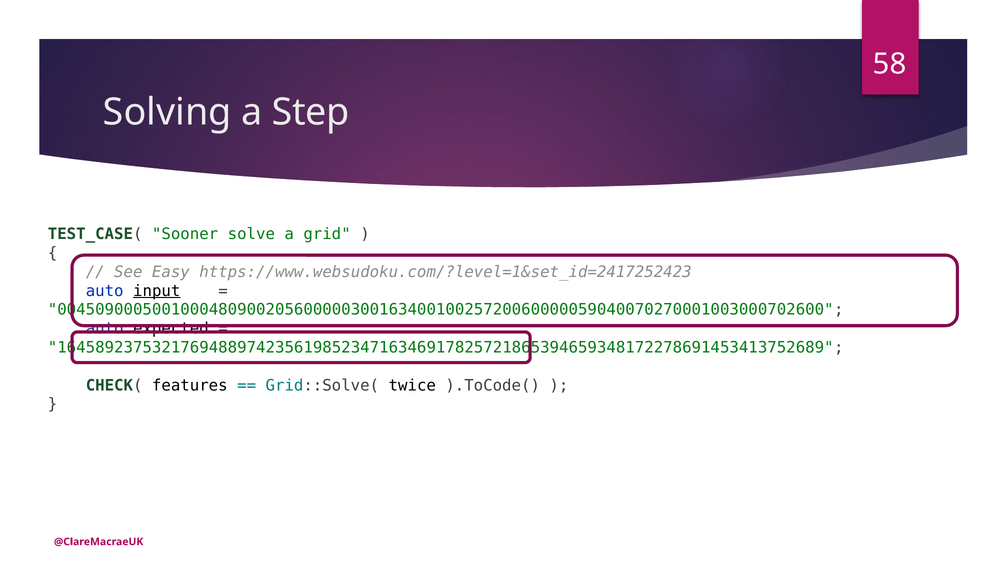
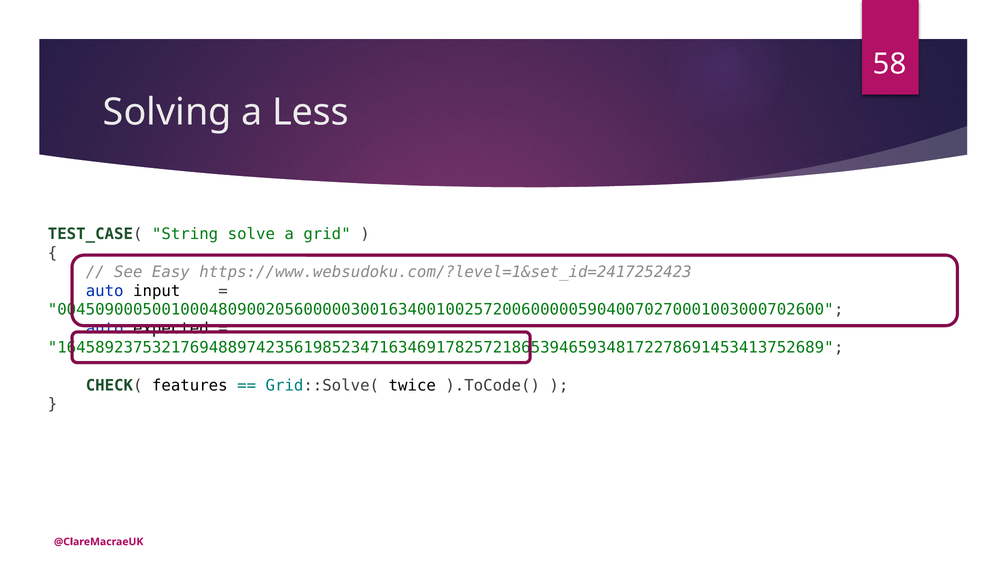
Step: Step -> Less (311, 112)
Sooner: Sooner -> String (185, 234)
input underline: present -> none (157, 291)
